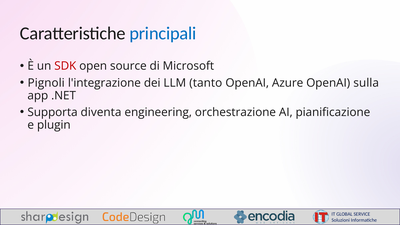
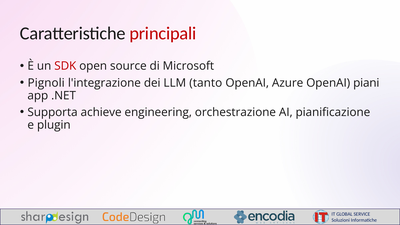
principali colour: blue -> red (163, 33)
sulla: sulla -> piani (366, 83)
diventa: diventa -> achieve (101, 112)
